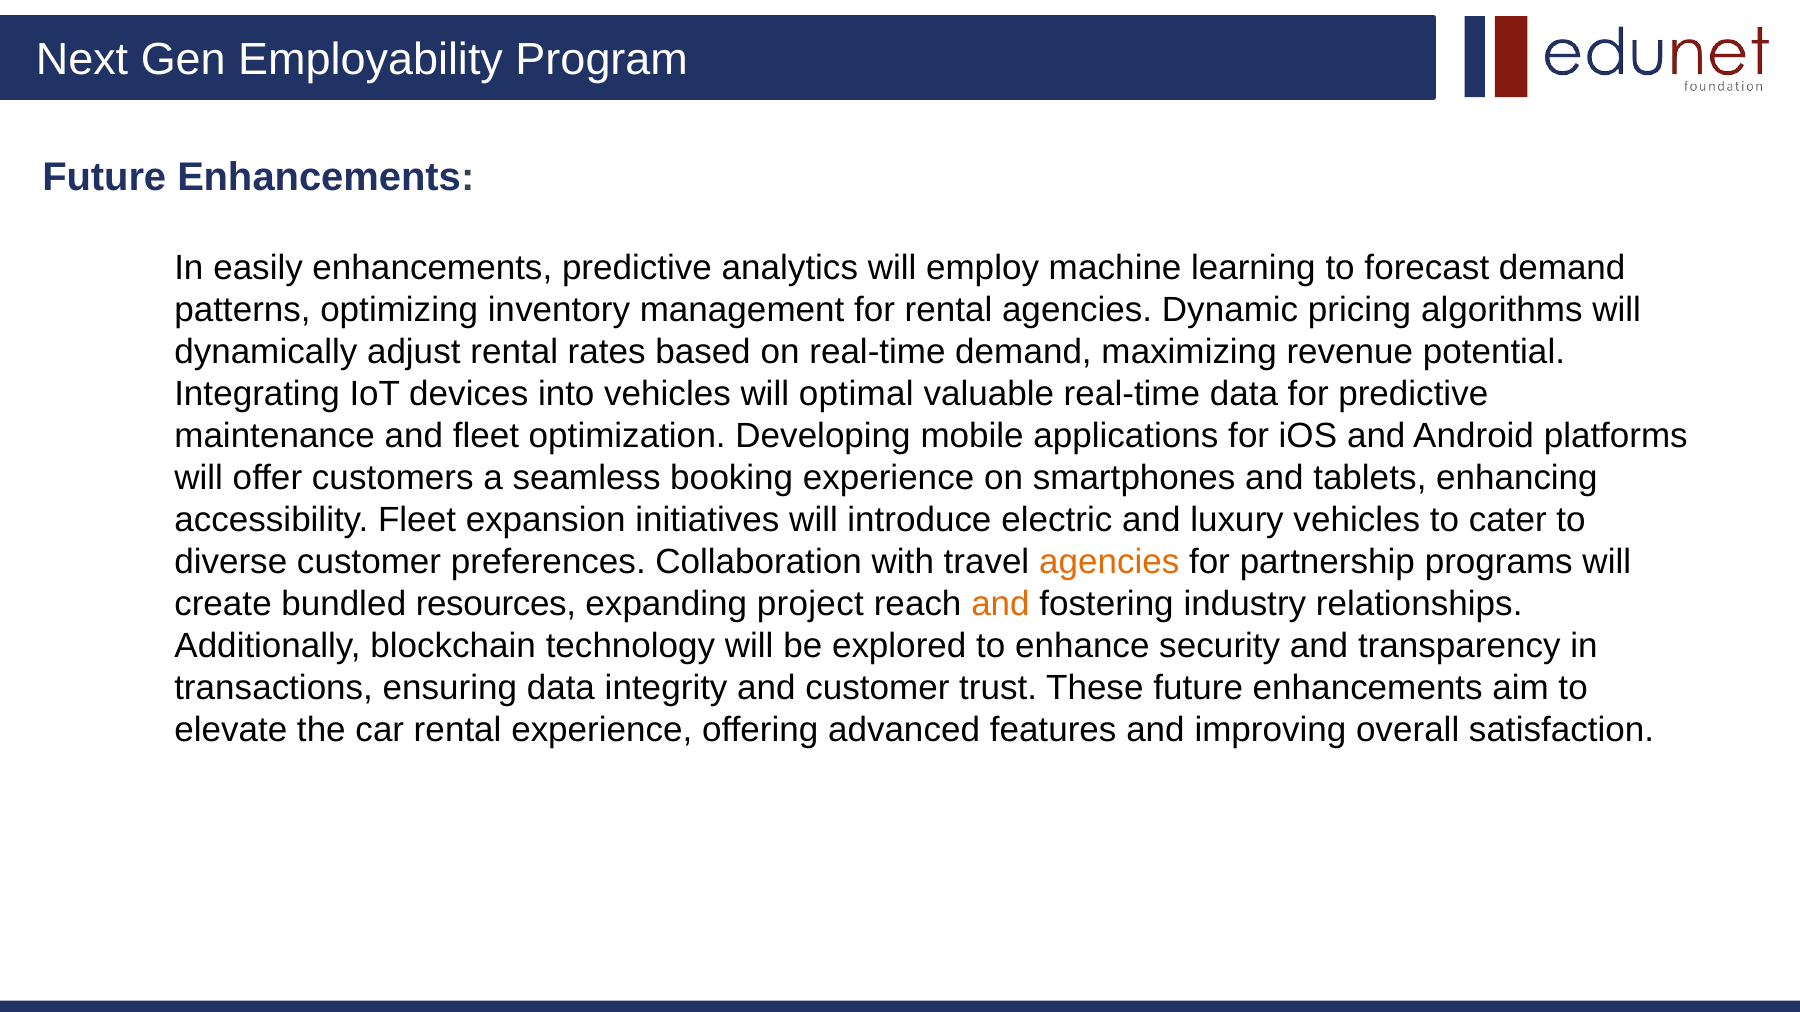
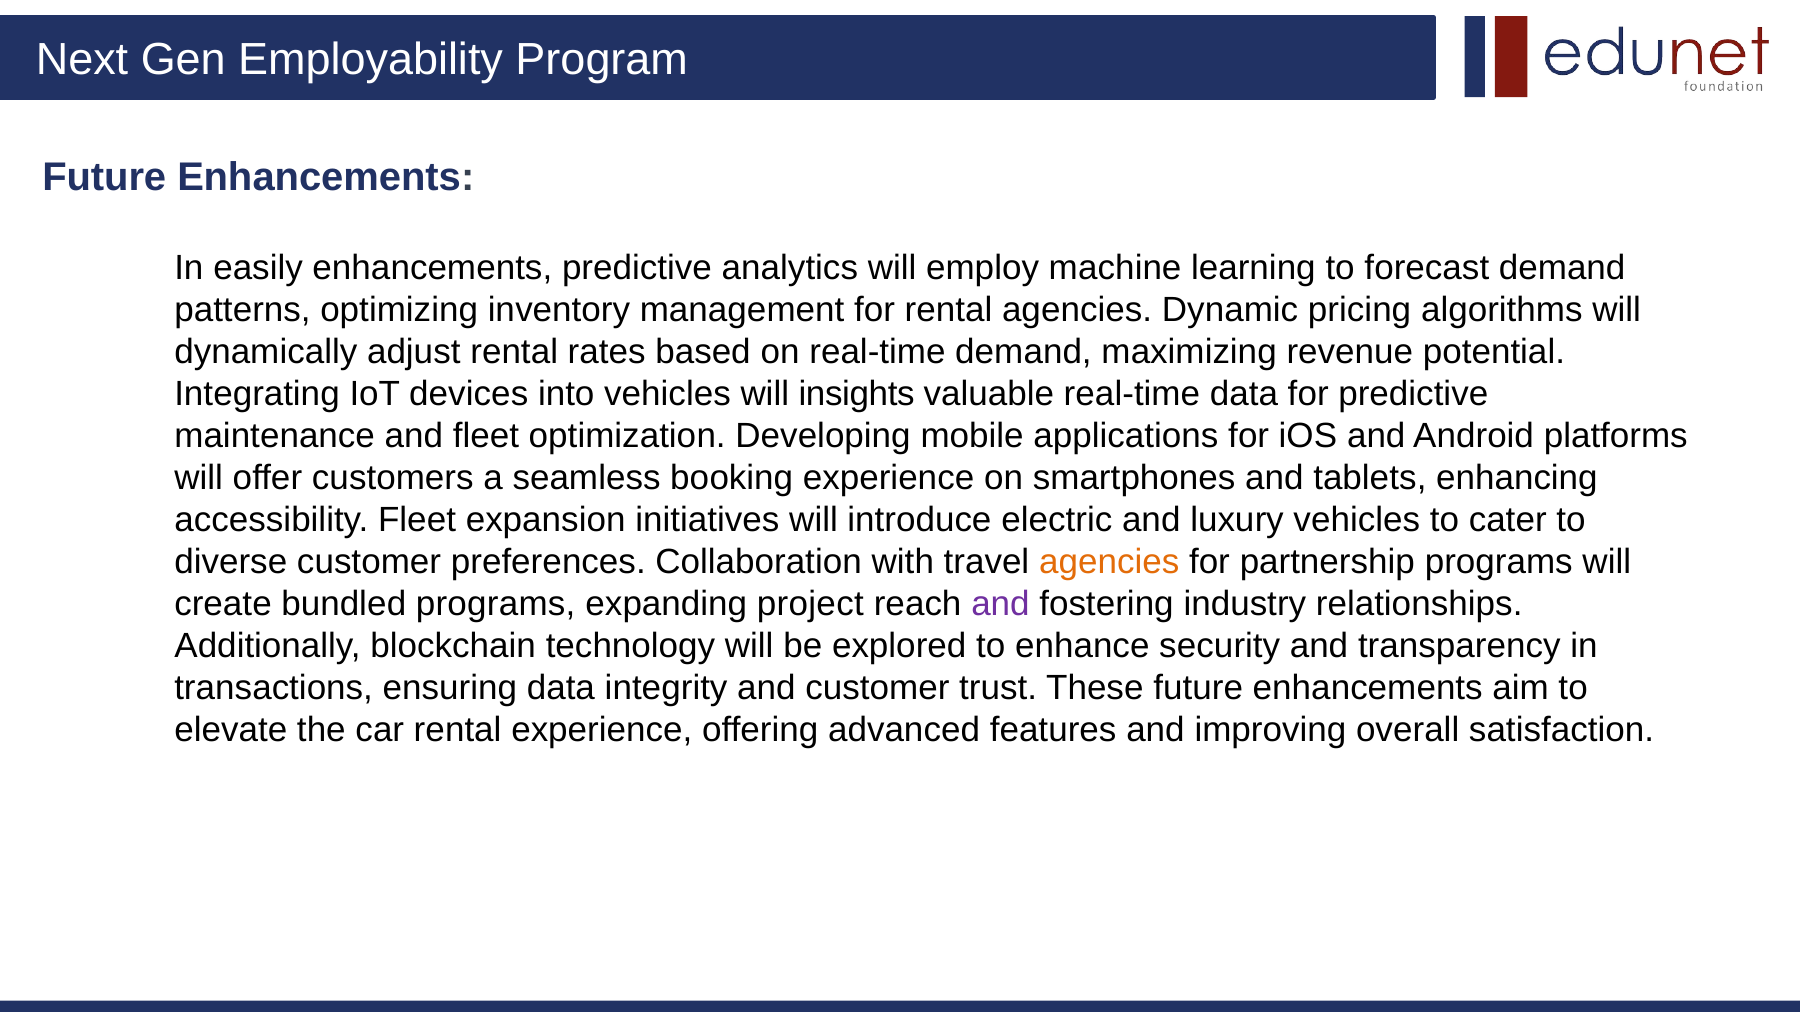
optimal: optimal -> insights (857, 394)
bundled resources: resources -> programs (496, 604)
and colour: orange -> purple (1000, 604)
